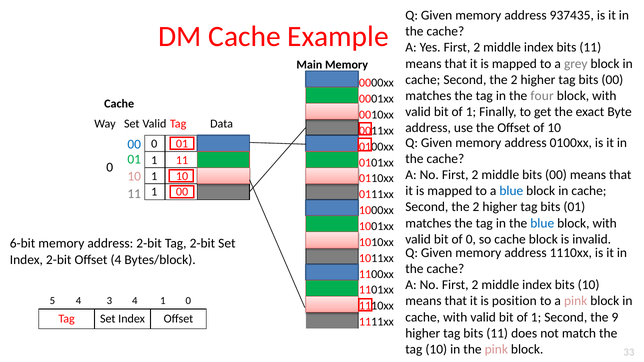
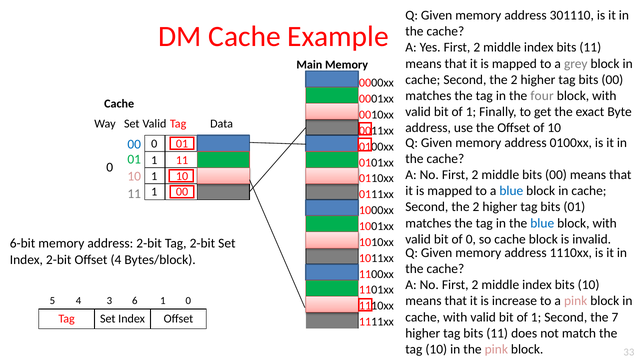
937435: 937435 -> 301110 (572, 15)
position: position -> increase (514, 301)
3 4: 4 -> 6 (135, 301)
9: 9 -> 7 (615, 317)
